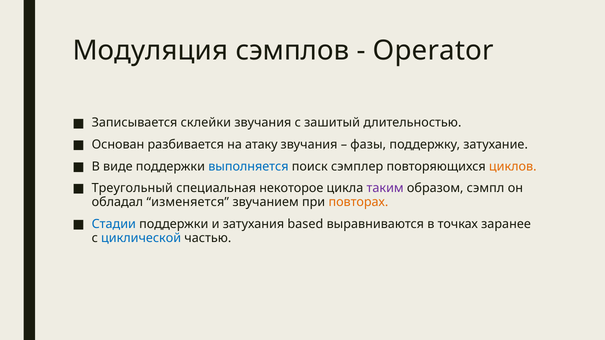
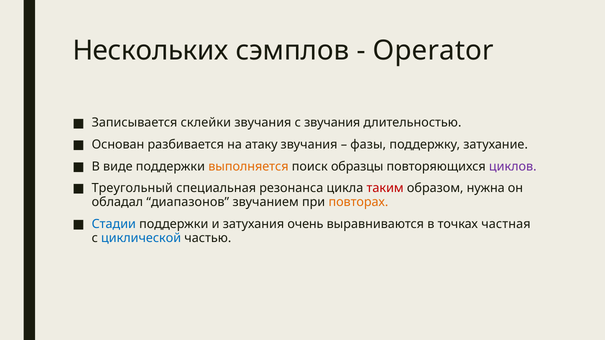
Модуляция: Модуляция -> Нескольких (151, 51)
с зашитый: зашитый -> звучания (332, 123)
выполняется colour: blue -> orange (248, 167)
сэмплер: сэмплер -> образцы (357, 167)
циклов colour: orange -> purple (513, 167)
некоторое: некоторое -> резонанса (291, 188)
таким colour: purple -> red (385, 188)
сэмпл: сэмпл -> нужна (486, 188)
изменяется: изменяется -> диапазонов (188, 203)
based: based -> очень (305, 224)
заранее: заранее -> частная (506, 224)
